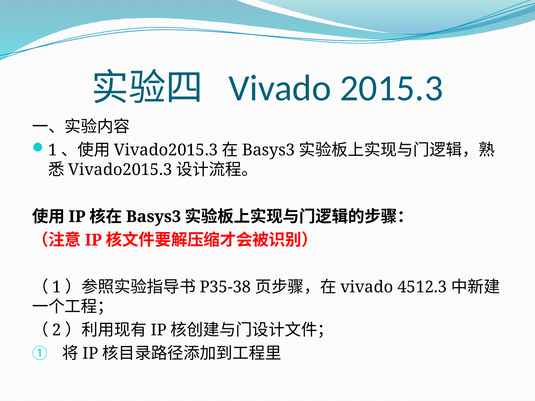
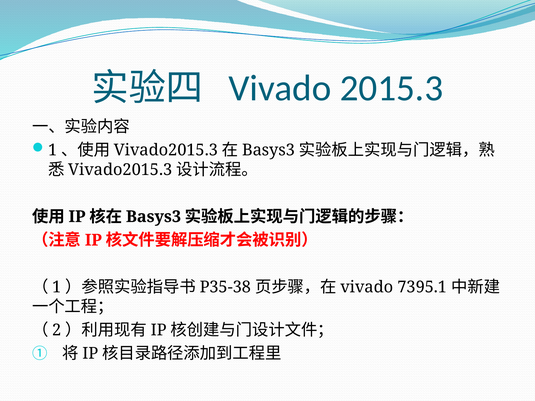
4512.3: 4512.3 -> 7395.1 (422, 287)
